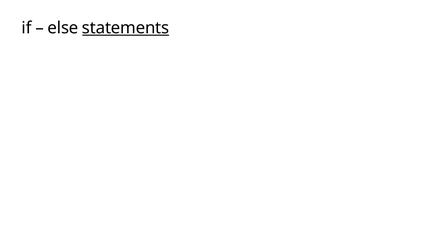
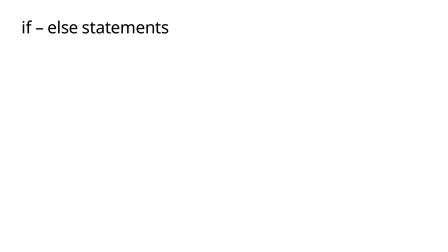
statements underline: present -> none (126, 28)
